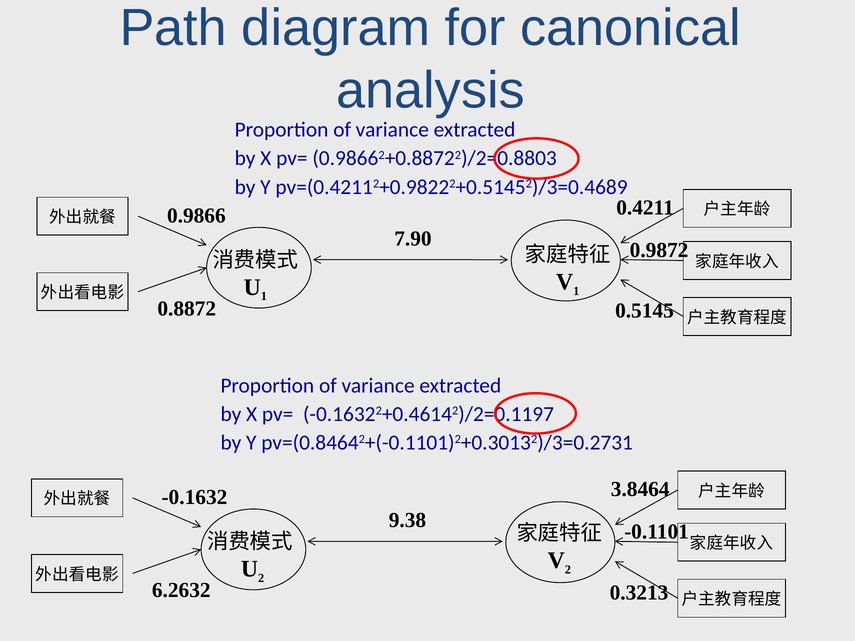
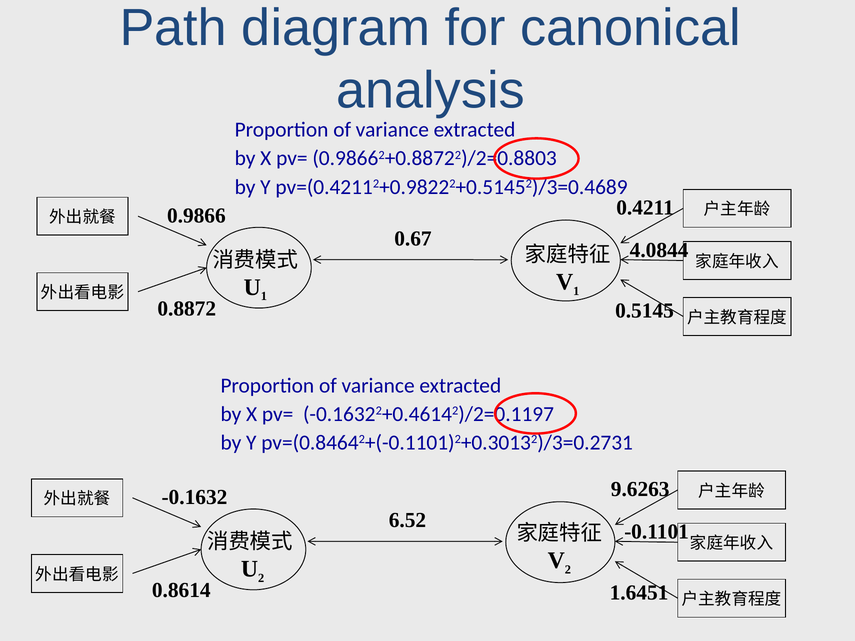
7.90: 7.90 -> 0.67 (413, 239)
0.9872: 0.9872 -> 4.0844 (659, 250)
3.8464: 3.8464 -> 9.6263 (640, 490)
9.38: 9.38 -> 6.52 (407, 520)
6.2632: 6.2632 -> 0.8614 (181, 591)
0.3213: 0.3213 -> 1.6451 (639, 593)
